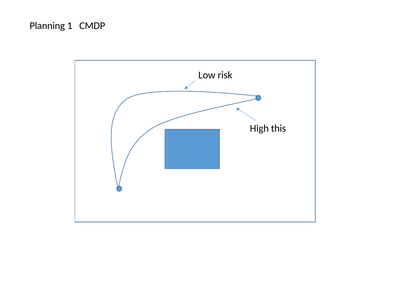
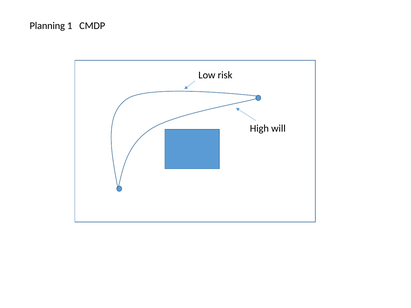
this: this -> will (278, 129)
